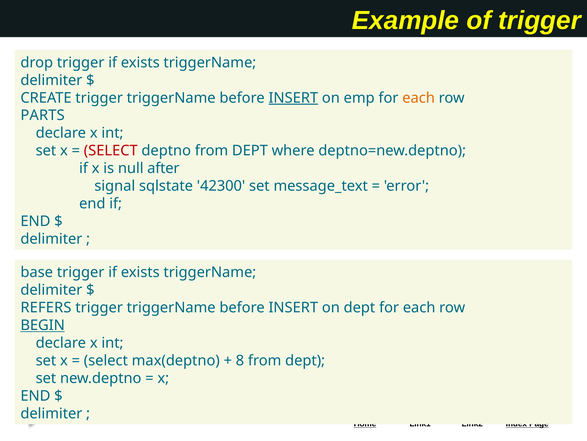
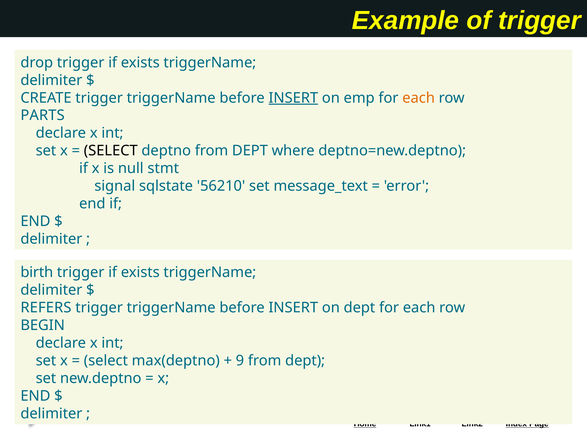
SELECT colour: red -> black (111, 150)
after: after -> stmt (163, 168)
42300: 42300 -> 56210 (221, 186)
base: base -> birth (37, 272)
BEGIN underline: present -> none (43, 325)
8: 8 -> 9 (240, 360)
